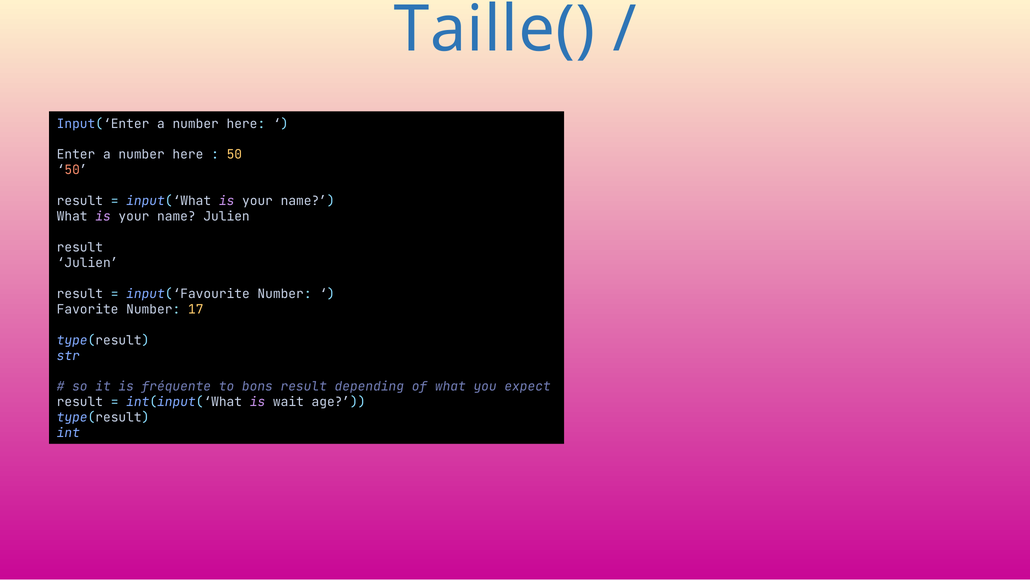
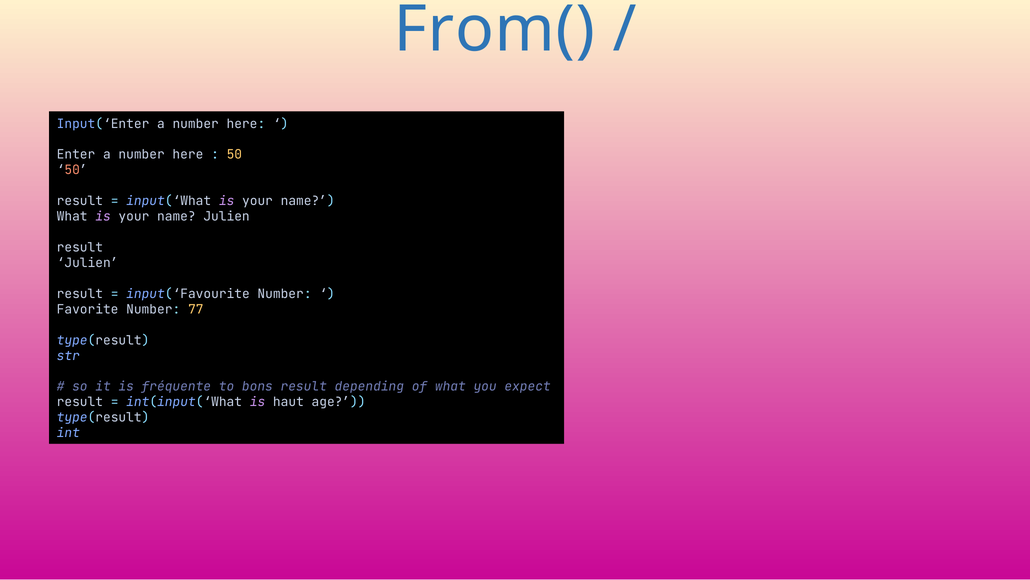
Taille(: Taille( -> From( (494, 30)
17: 17 -> 77 (196, 309)
wait: wait -> haut (288, 402)
